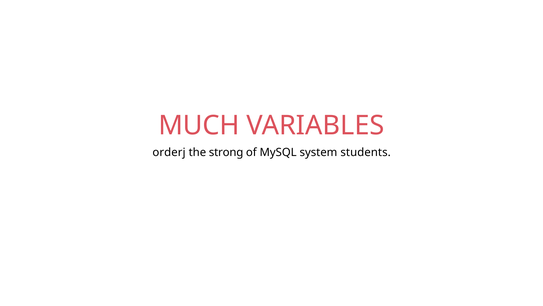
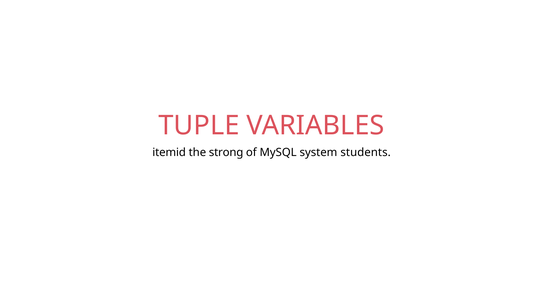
MUCH: MUCH -> TUPLE (199, 125)
orderj: orderj -> itemid (169, 152)
